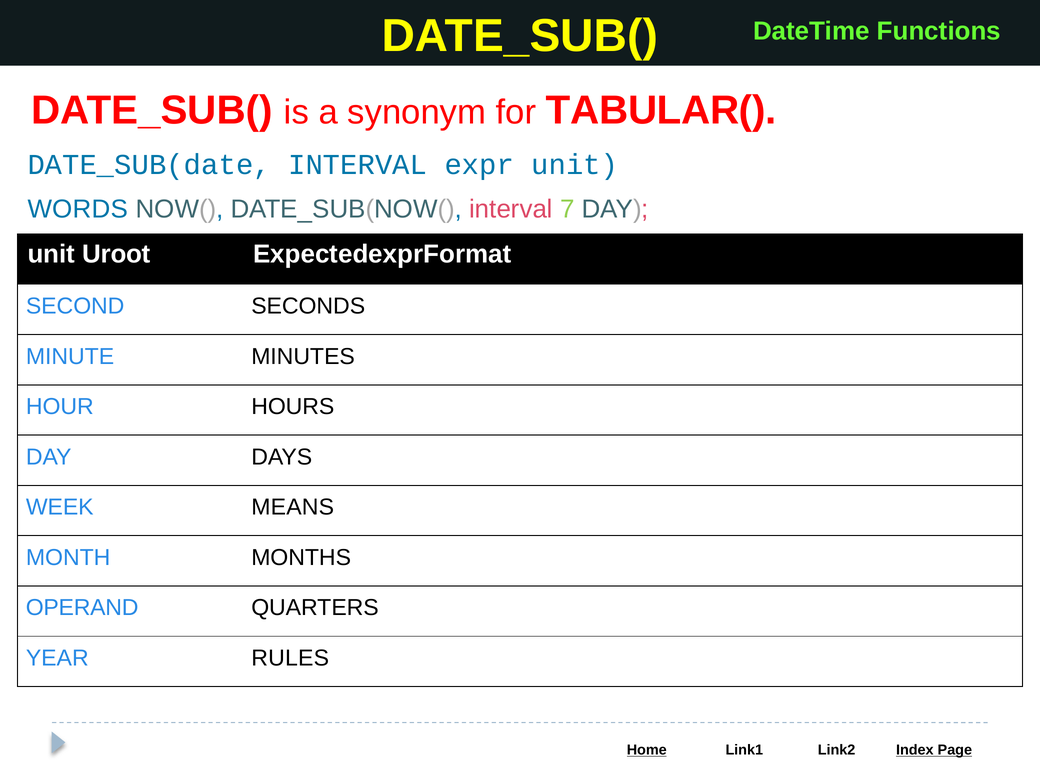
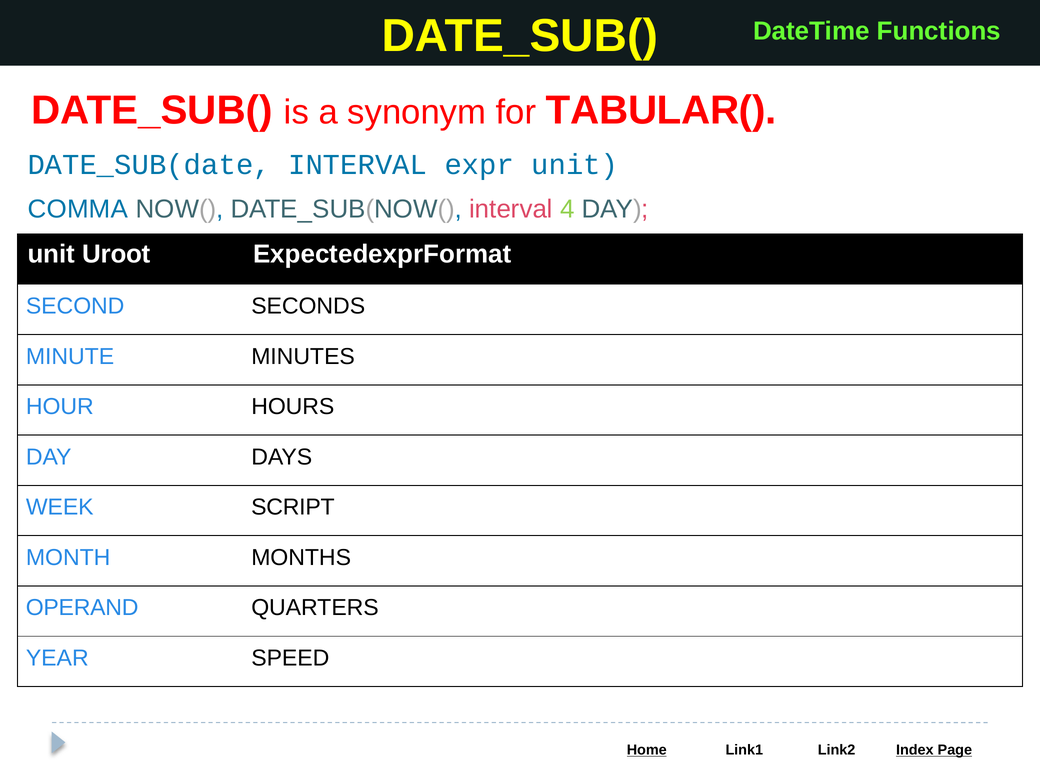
WORDS: WORDS -> COMMA (78, 209)
7: 7 -> 4 (567, 209)
MEANS: MEANS -> SCRIPT (293, 507)
RULES: RULES -> SPEED (290, 658)
